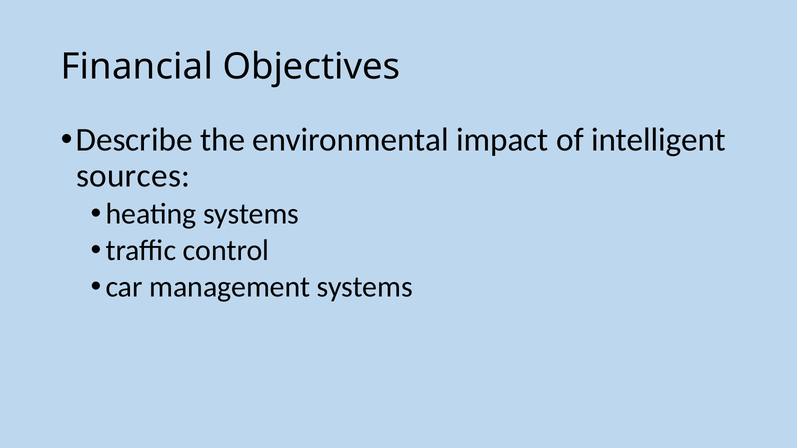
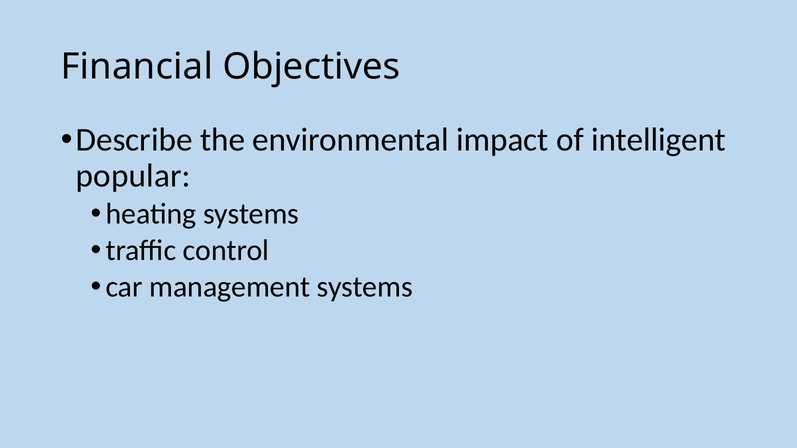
sources: sources -> popular (133, 176)
